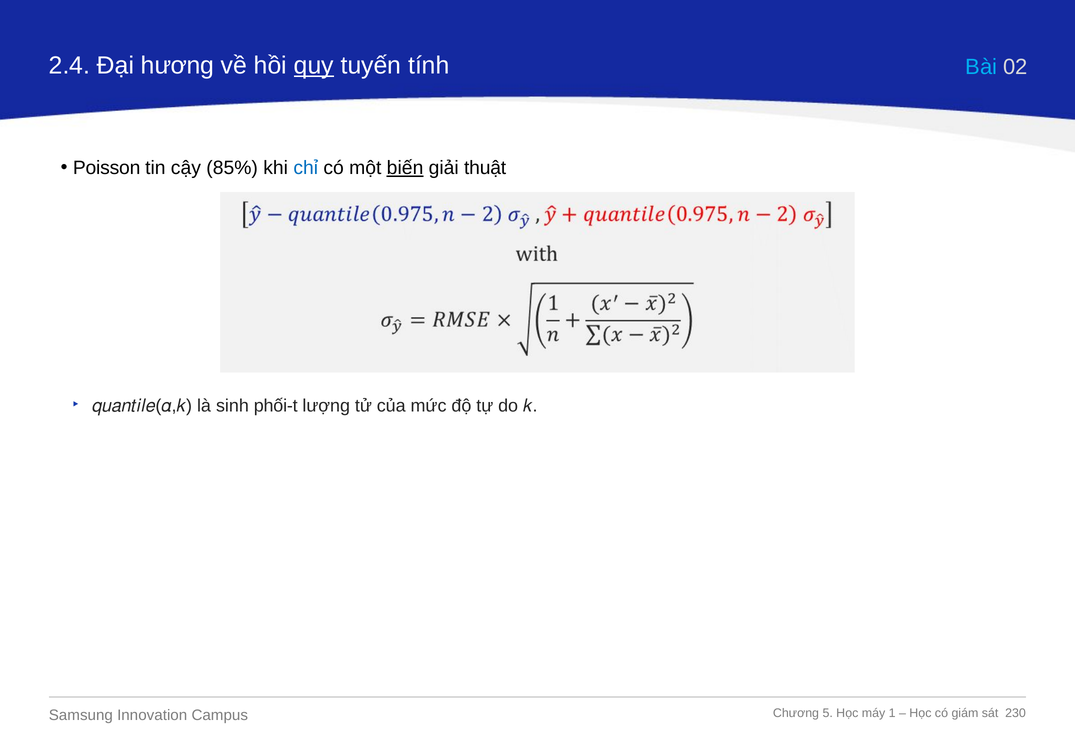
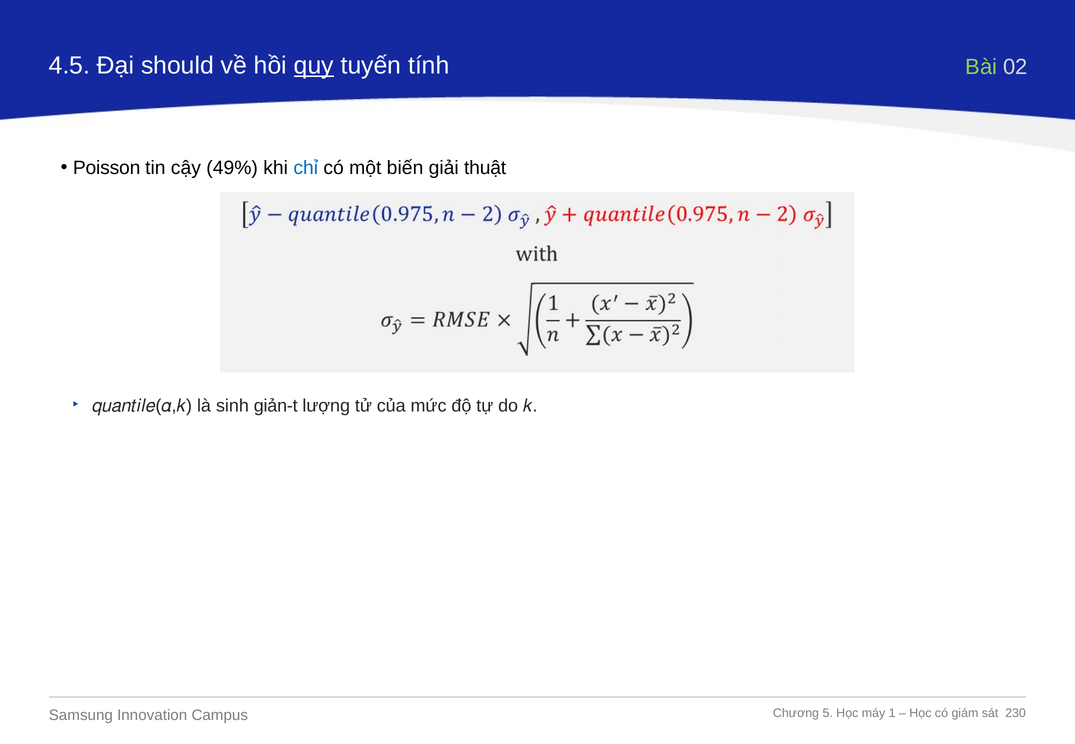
2.4: 2.4 -> 4.5 (69, 65)
hương: hương -> should (177, 65)
Bài colour: light blue -> light green (981, 67)
85%: 85% -> 49% (232, 168)
biến underline: present -> none (405, 168)
phối-t: phối-t -> giản-t (276, 406)
